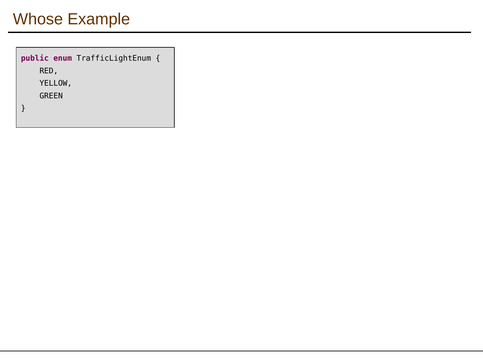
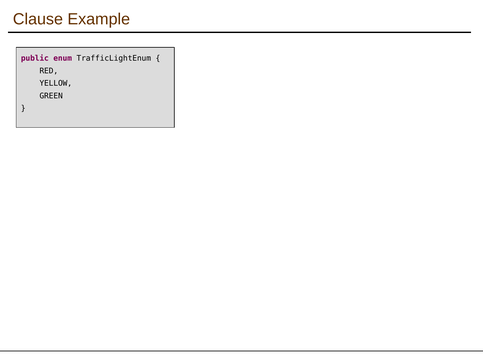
Whose: Whose -> Clause (38, 19)
